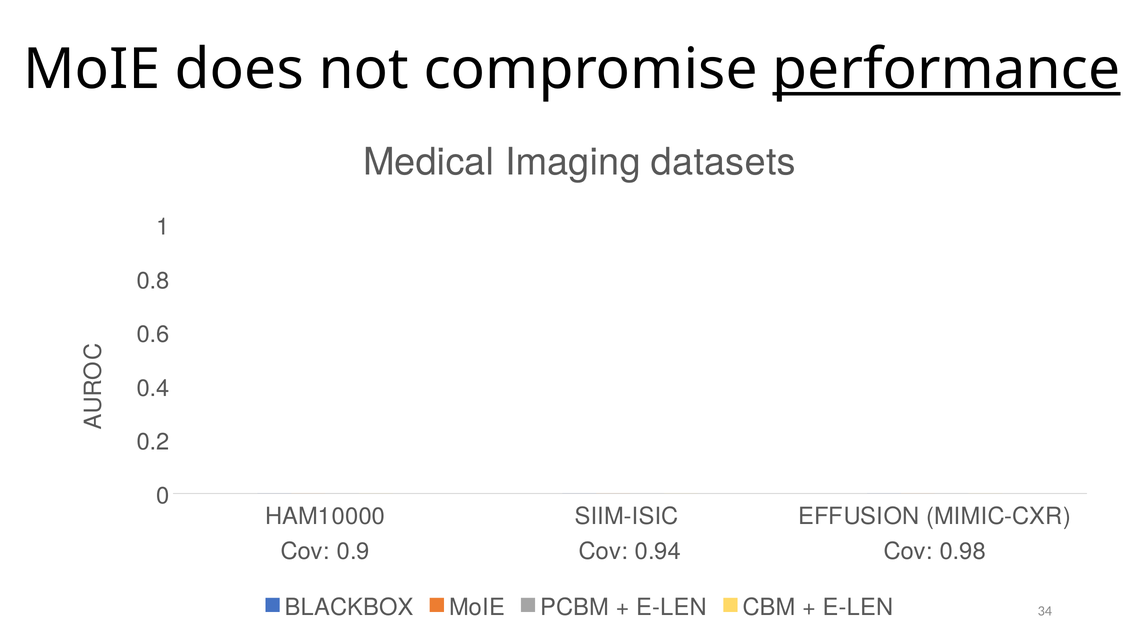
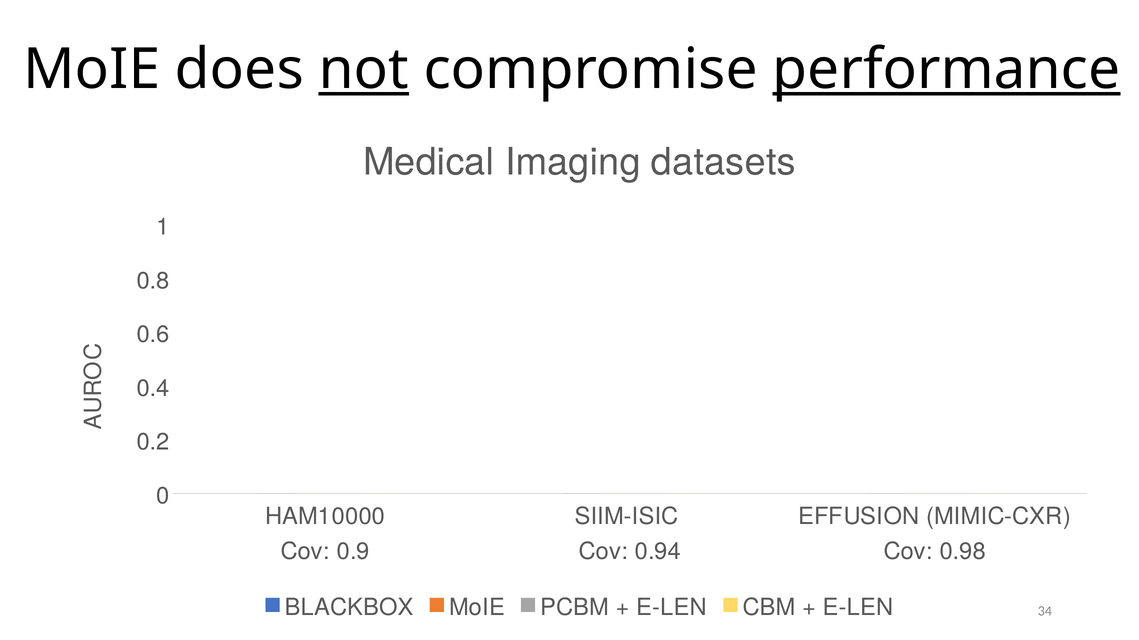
not underline: none -> present (364, 69)
